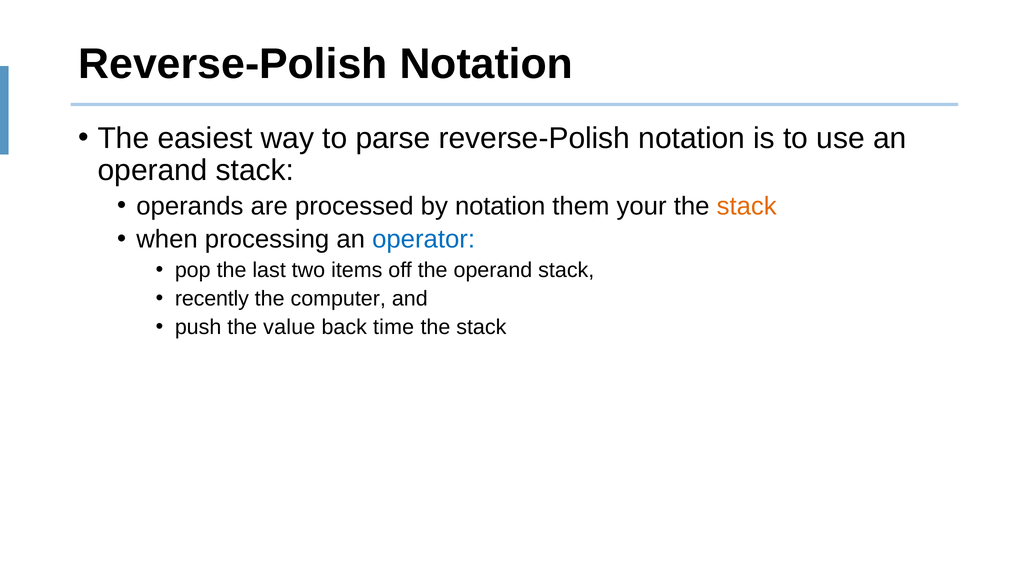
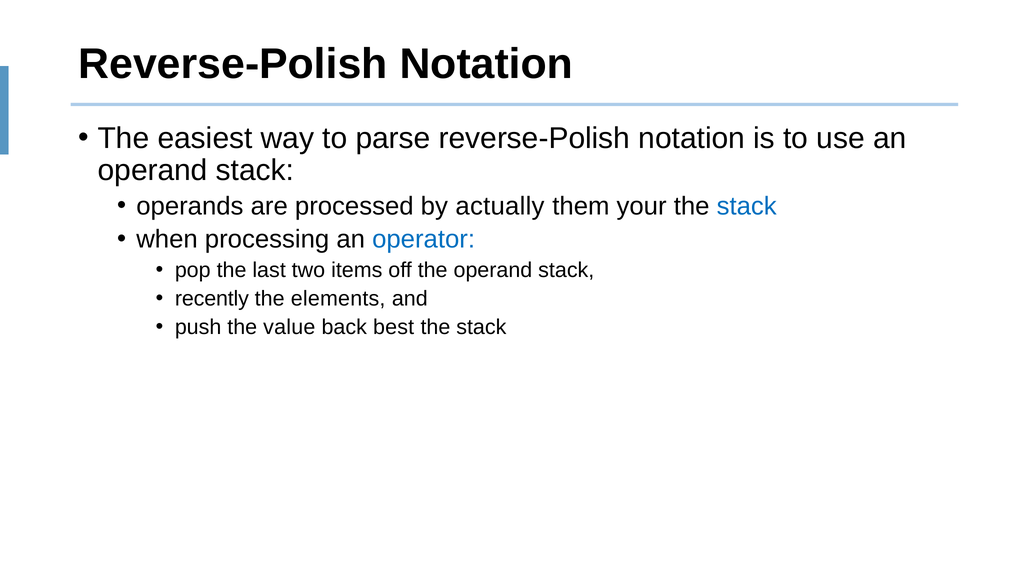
by notation: notation -> actually (500, 206)
stack colour: orange -> blue (747, 206)
computer: computer -> elements (338, 298)
time: time -> best (394, 327)
